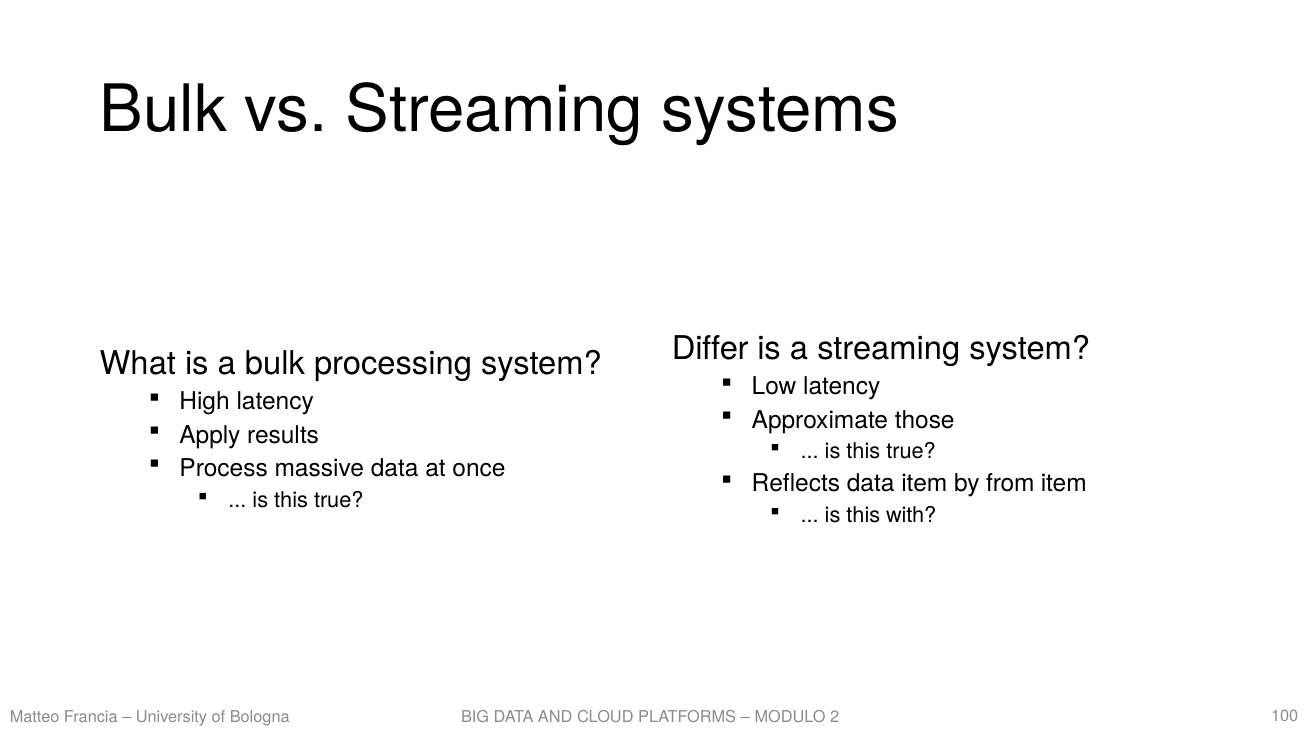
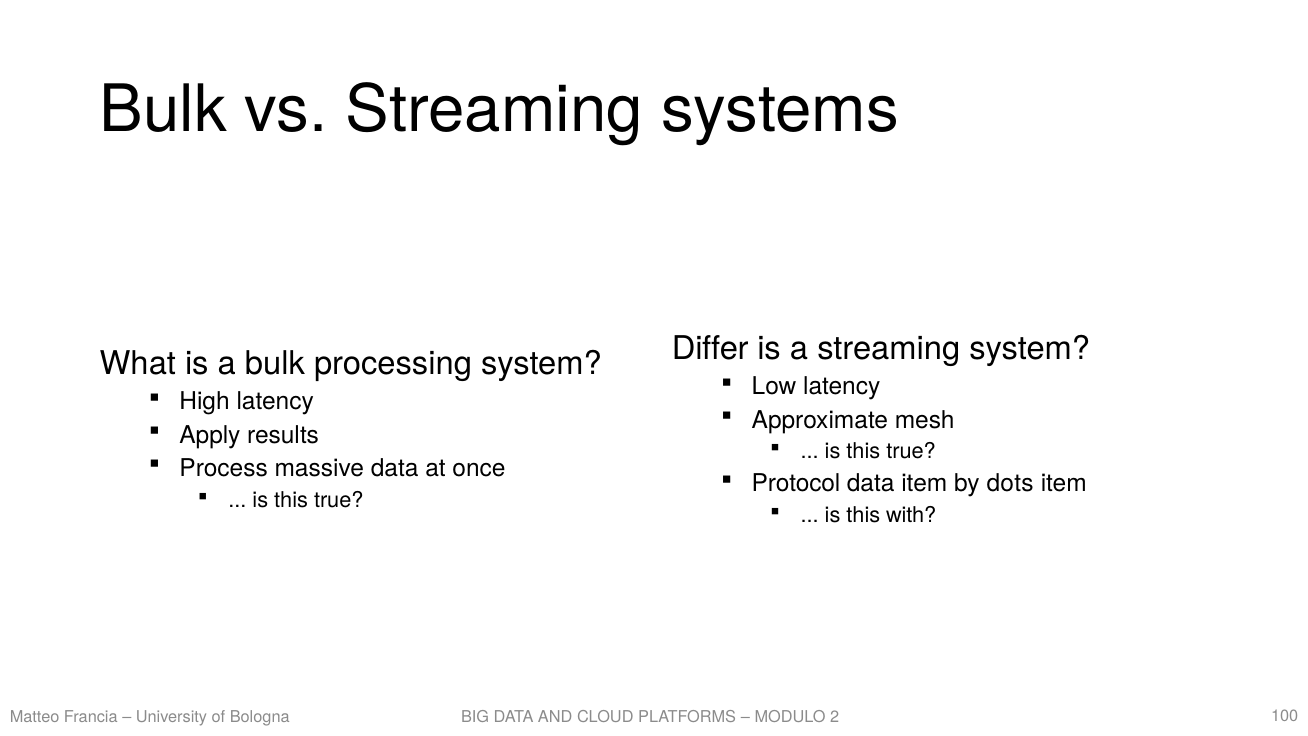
those: those -> mesh (925, 420)
Reflects: Reflects -> Protocol (796, 483)
from: from -> dots (1010, 483)
